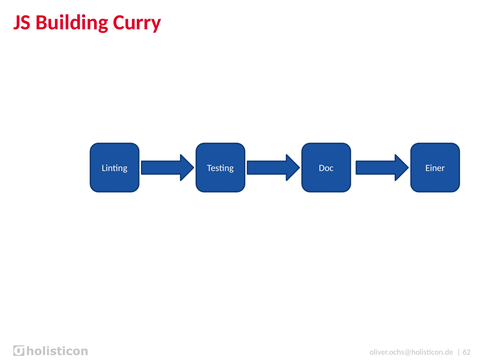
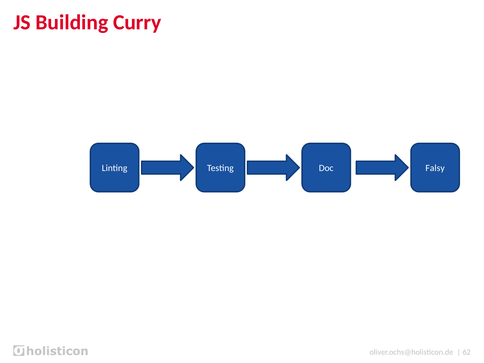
Einer: Einer -> Falsy (435, 168)
